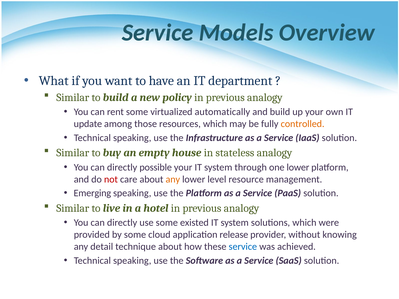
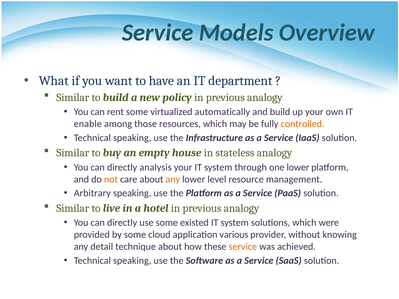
update: update -> enable (88, 124)
possible: possible -> analysis (156, 167)
not colour: red -> orange (111, 179)
Emerging: Emerging -> Arbitrary (92, 193)
release: release -> various (234, 235)
service colour: blue -> orange (243, 247)
